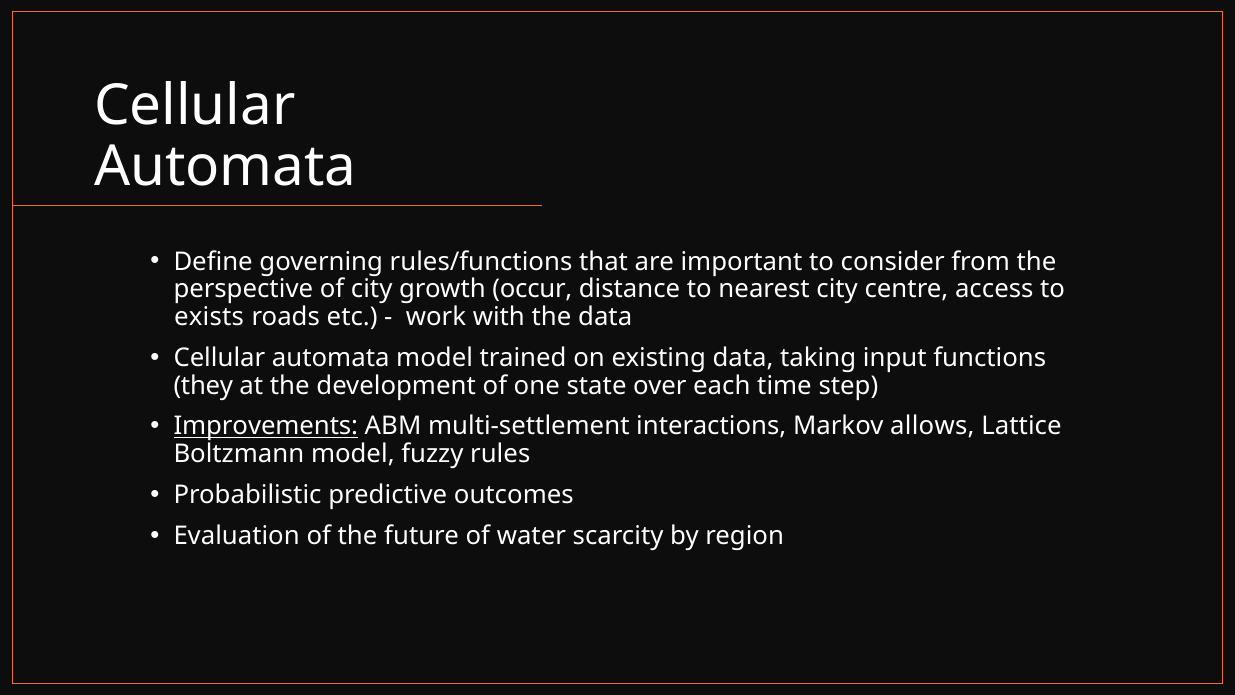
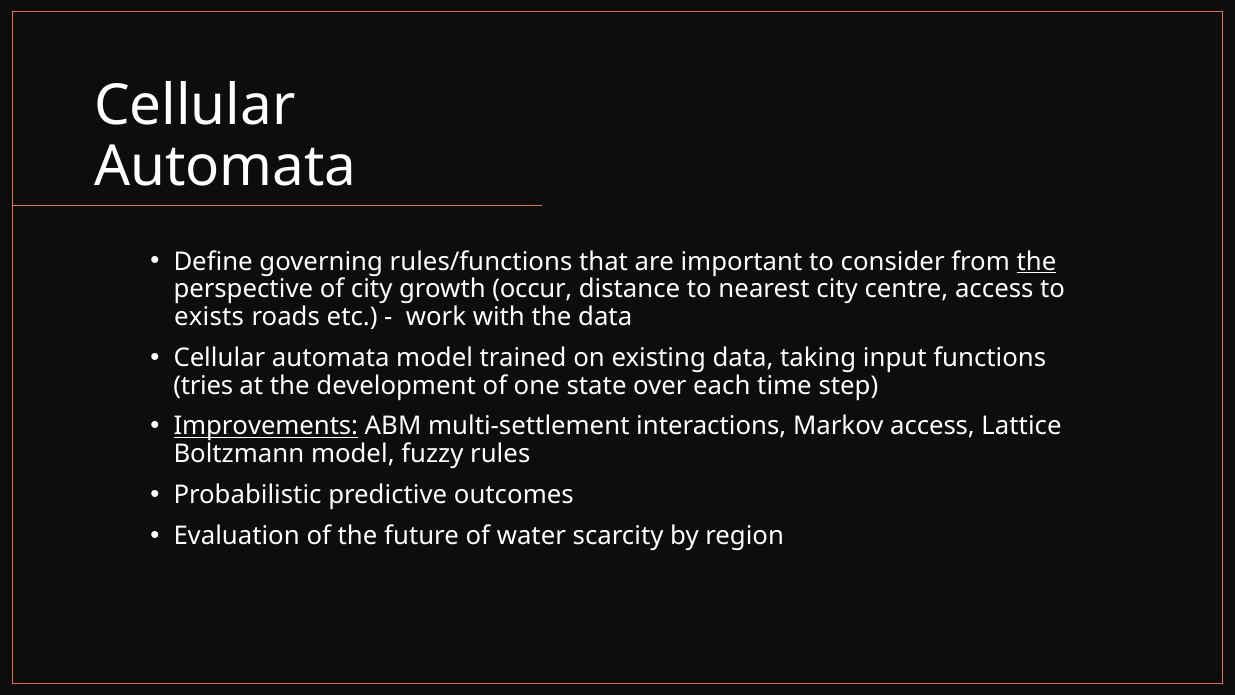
the underline: none -> present (1037, 261)
they: they -> tries (203, 386)
Markov allows: allows -> access (933, 426)
